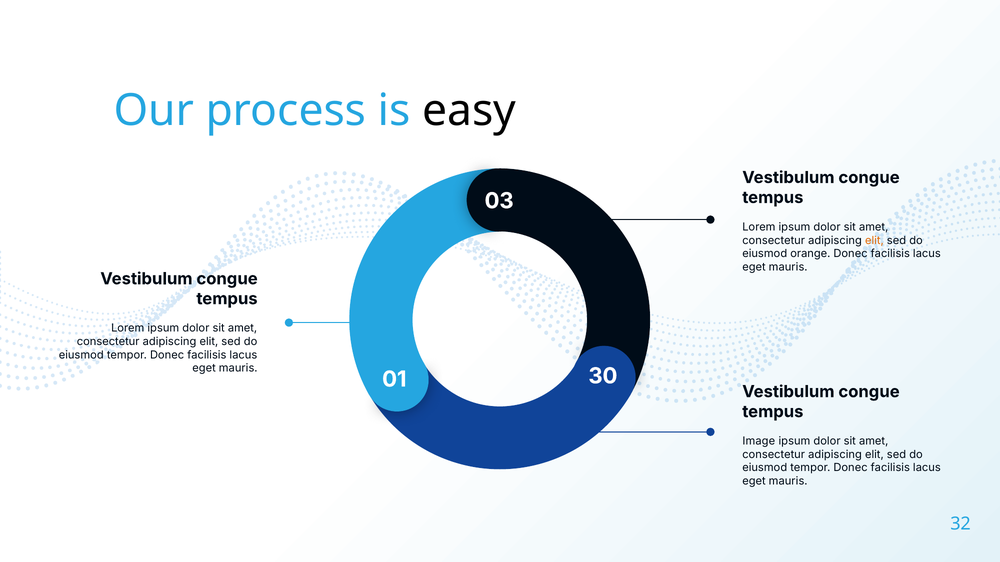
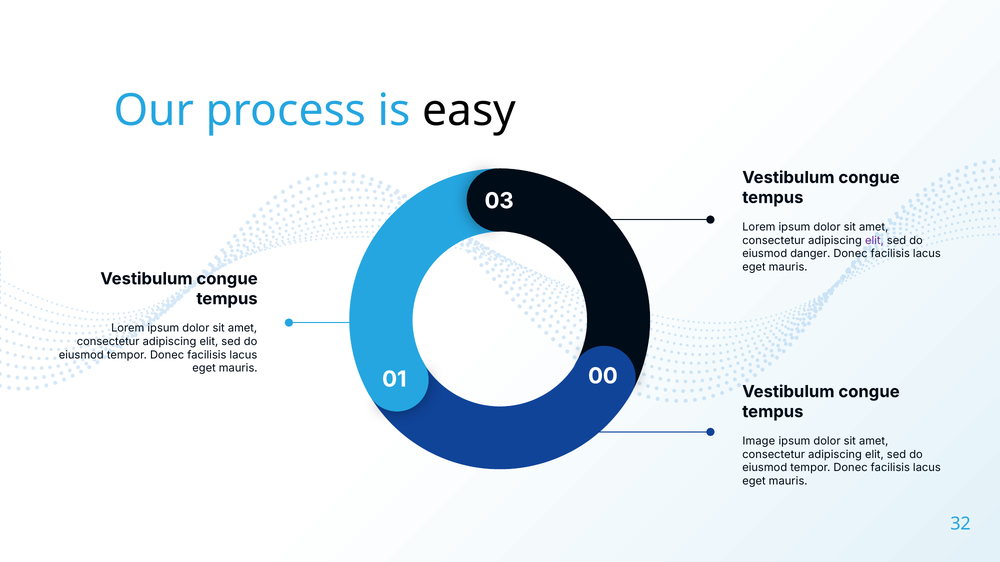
elit colour: orange -> purple (874, 241)
orange: orange -> danger (810, 254)
30: 30 -> 00 (603, 376)
